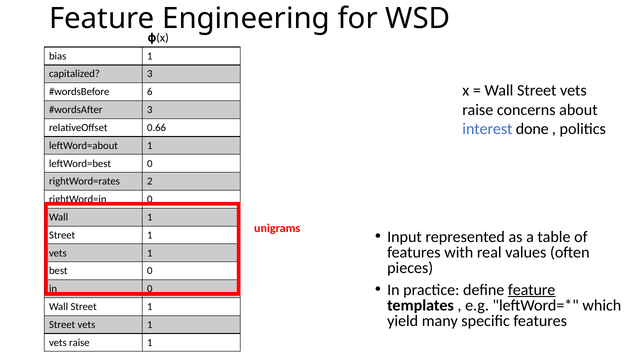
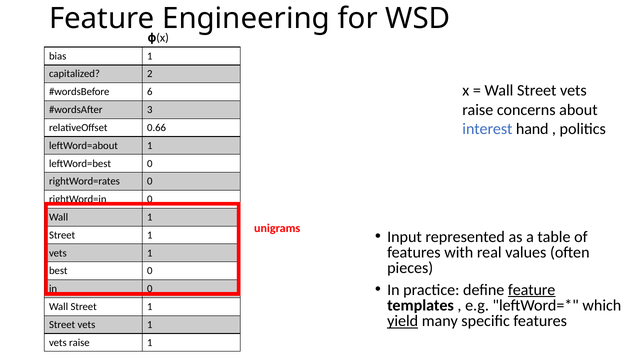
capitalized 3: 3 -> 2 (150, 74)
done: done -> hand (532, 129)
rightWord=rates 2: 2 -> 0 (150, 182)
yield underline: none -> present (403, 322)
